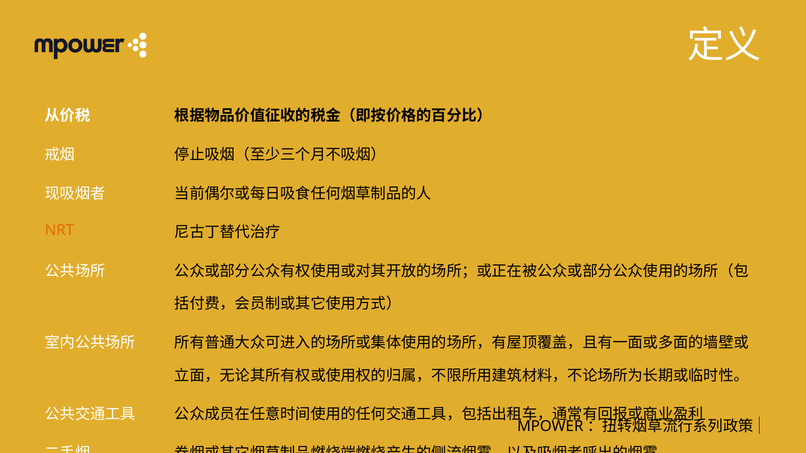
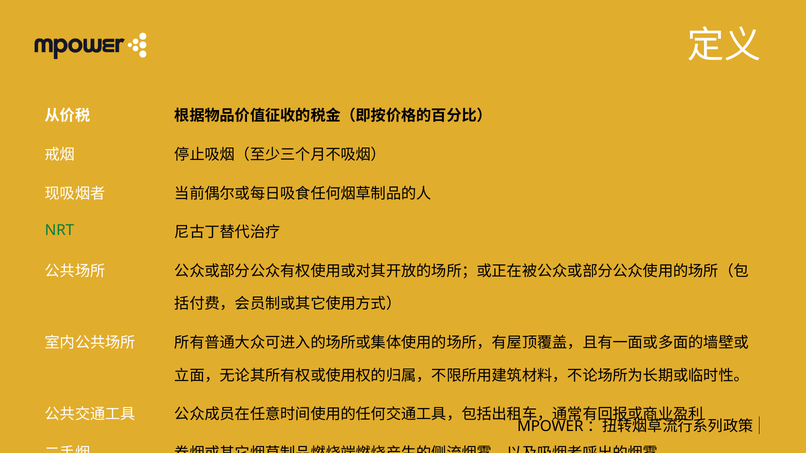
NRT colour: orange -> green (59, 231)
